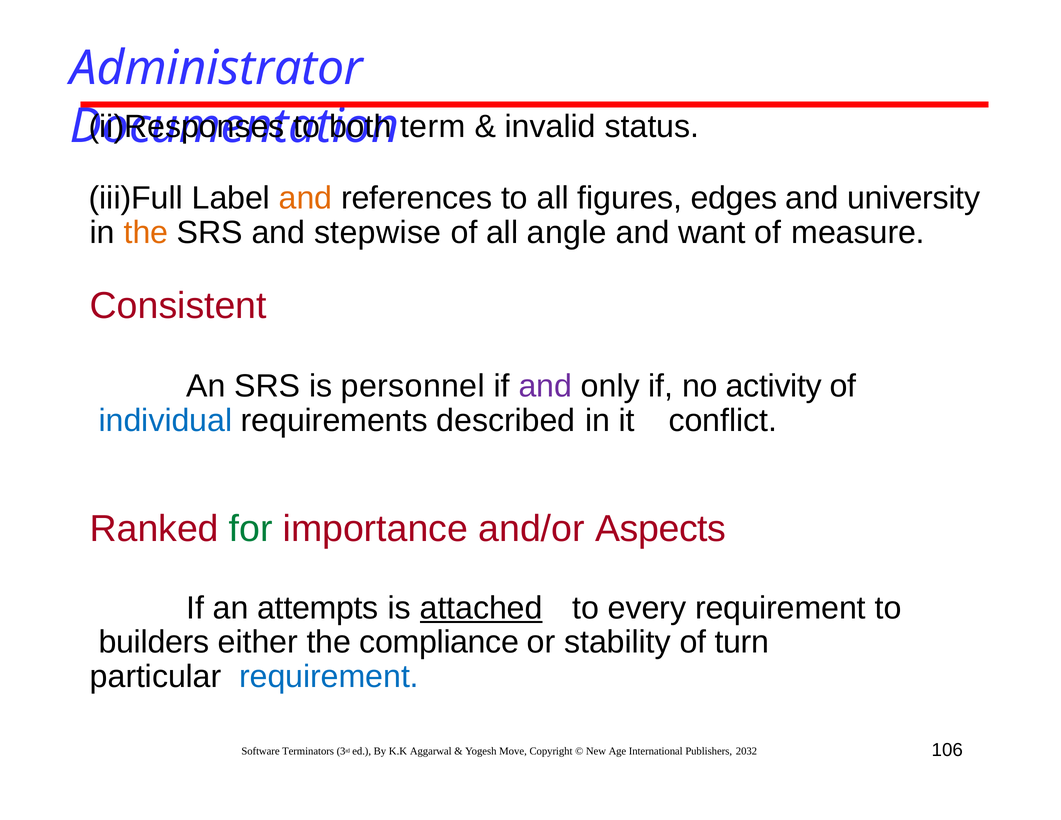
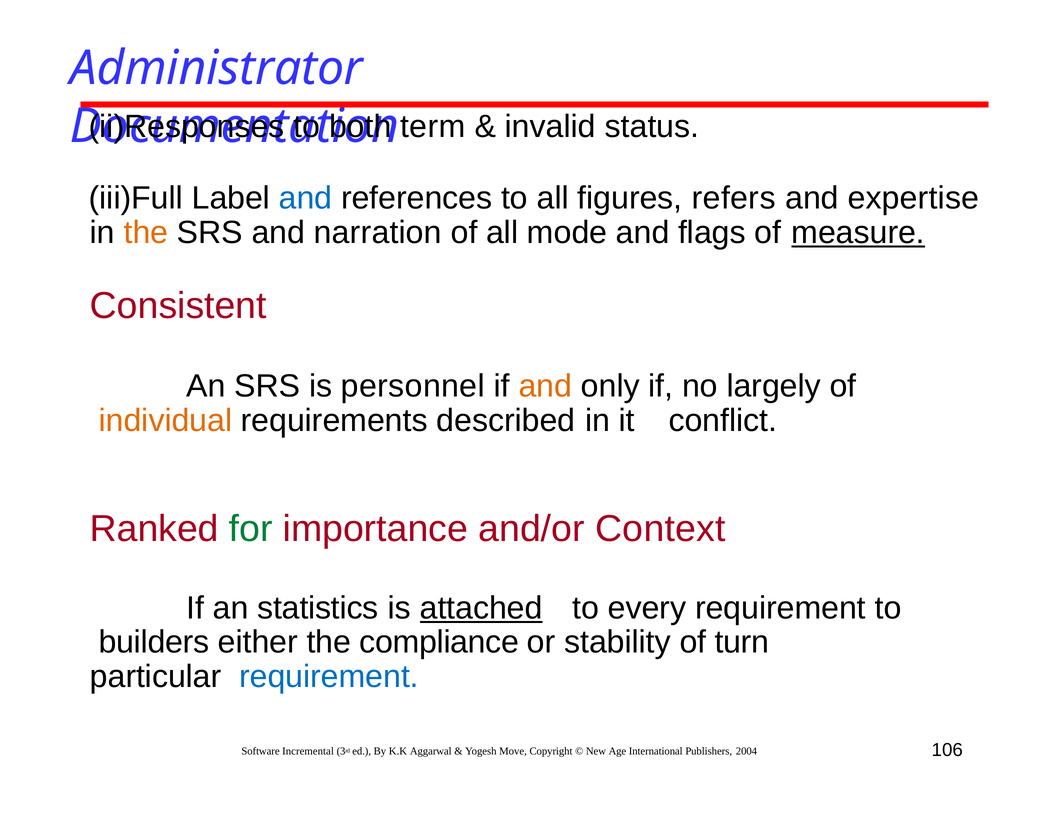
and colour: orange -> blue (306, 198)
edges: edges -> refers (734, 198)
university: university -> expertise (913, 198)
stepwise: stepwise -> narration (378, 233)
angle: angle -> mode (567, 233)
want: want -> flags (712, 233)
measure underline: none -> present (858, 233)
and colour: purple -> orange (545, 386)
activity: activity -> largely (774, 386)
individual colour: blue -> orange (165, 421)
Aspects: Aspects -> Context (660, 529)
attempts: attempts -> statistics (318, 608)
Terminators: Terminators -> Incremental (308, 751)
2032: 2032 -> 2004 (746, 751)
